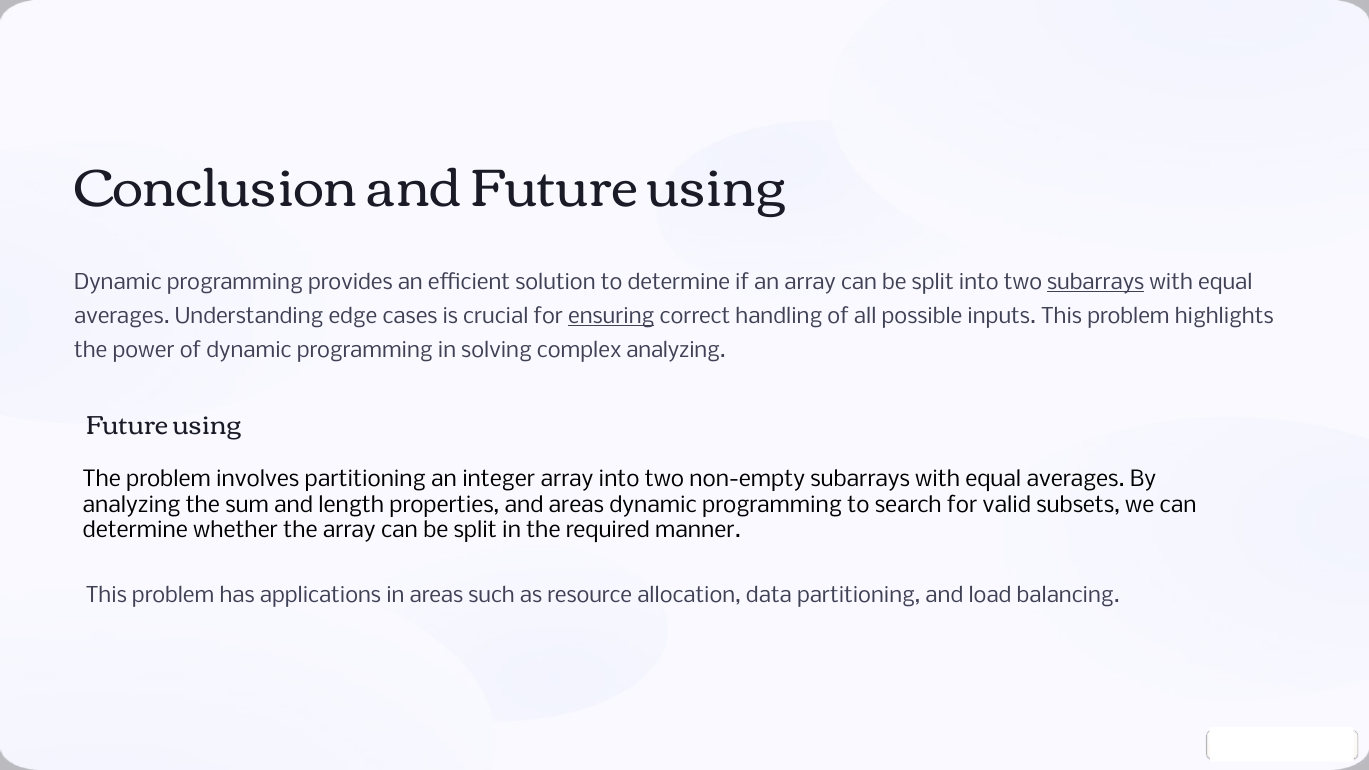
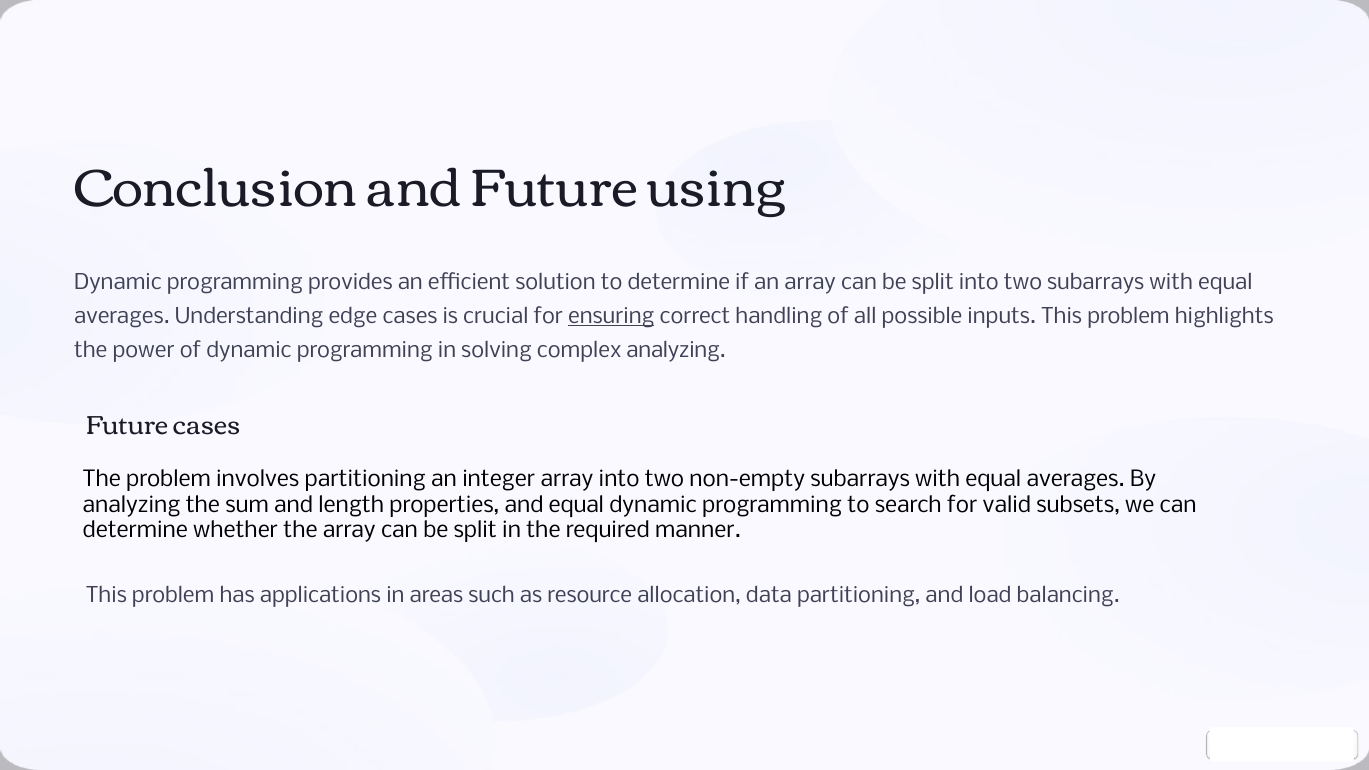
subarrays underline: present -> none (1096, 283)
using: using -> cases (207, 425)
and areas: areas -> equal (576, 505)
